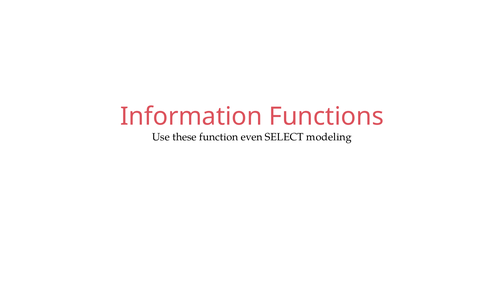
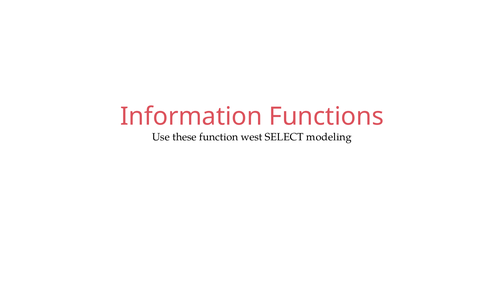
even: even -> west (252, 137)
